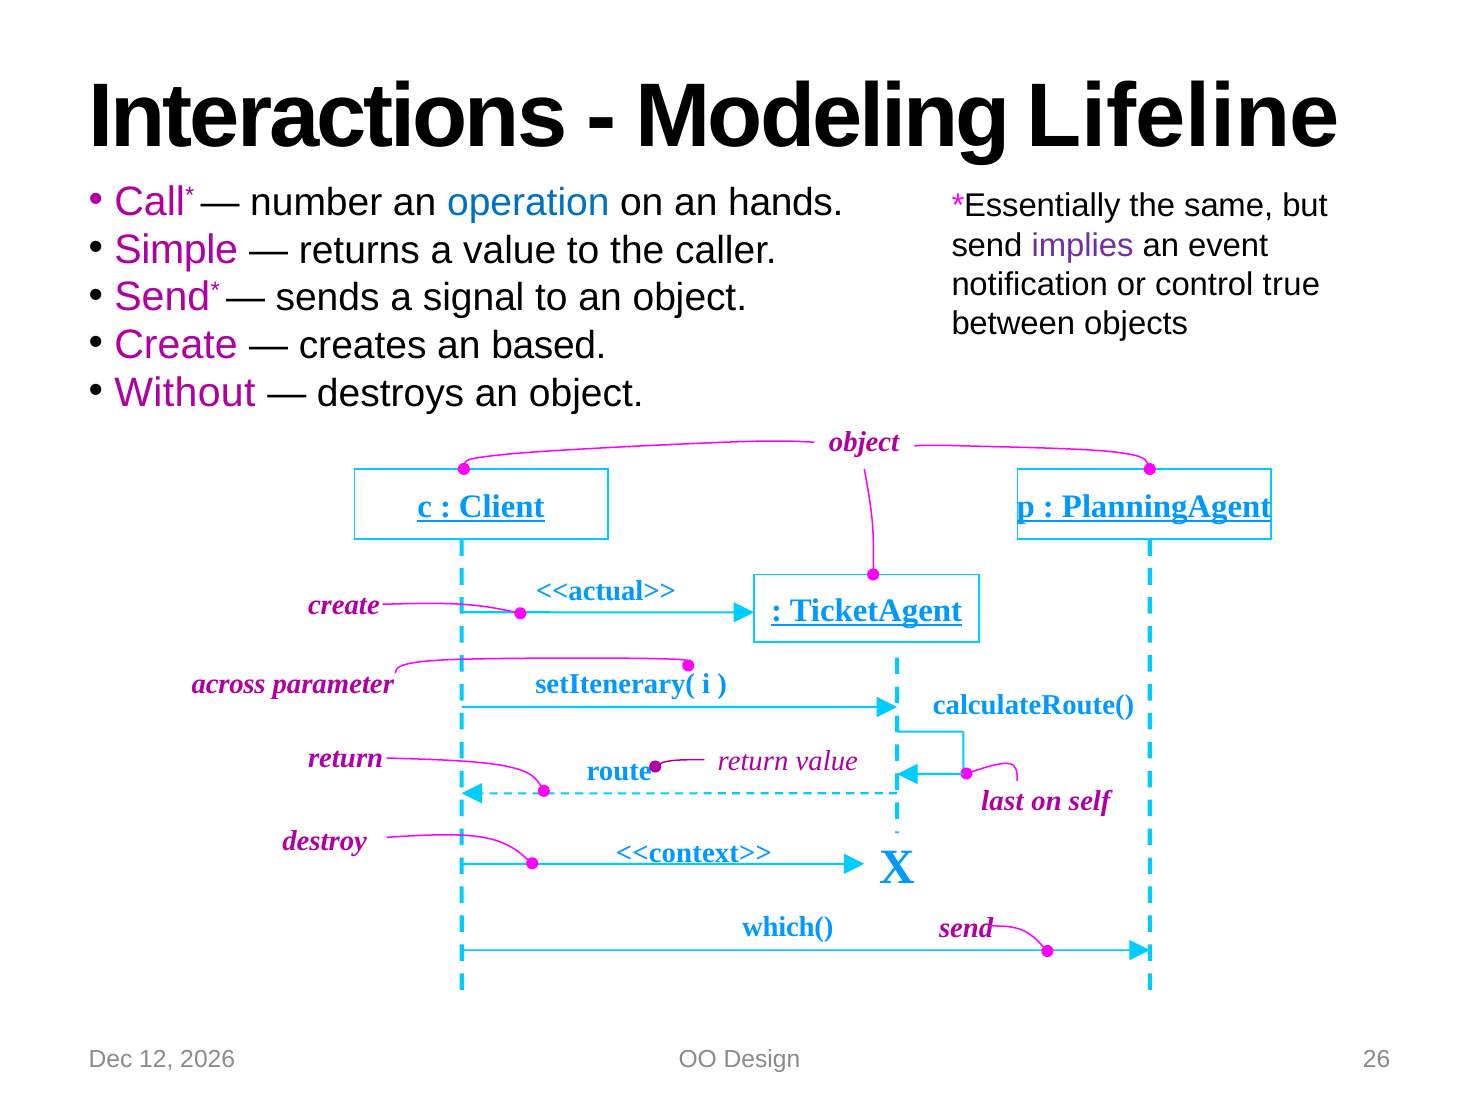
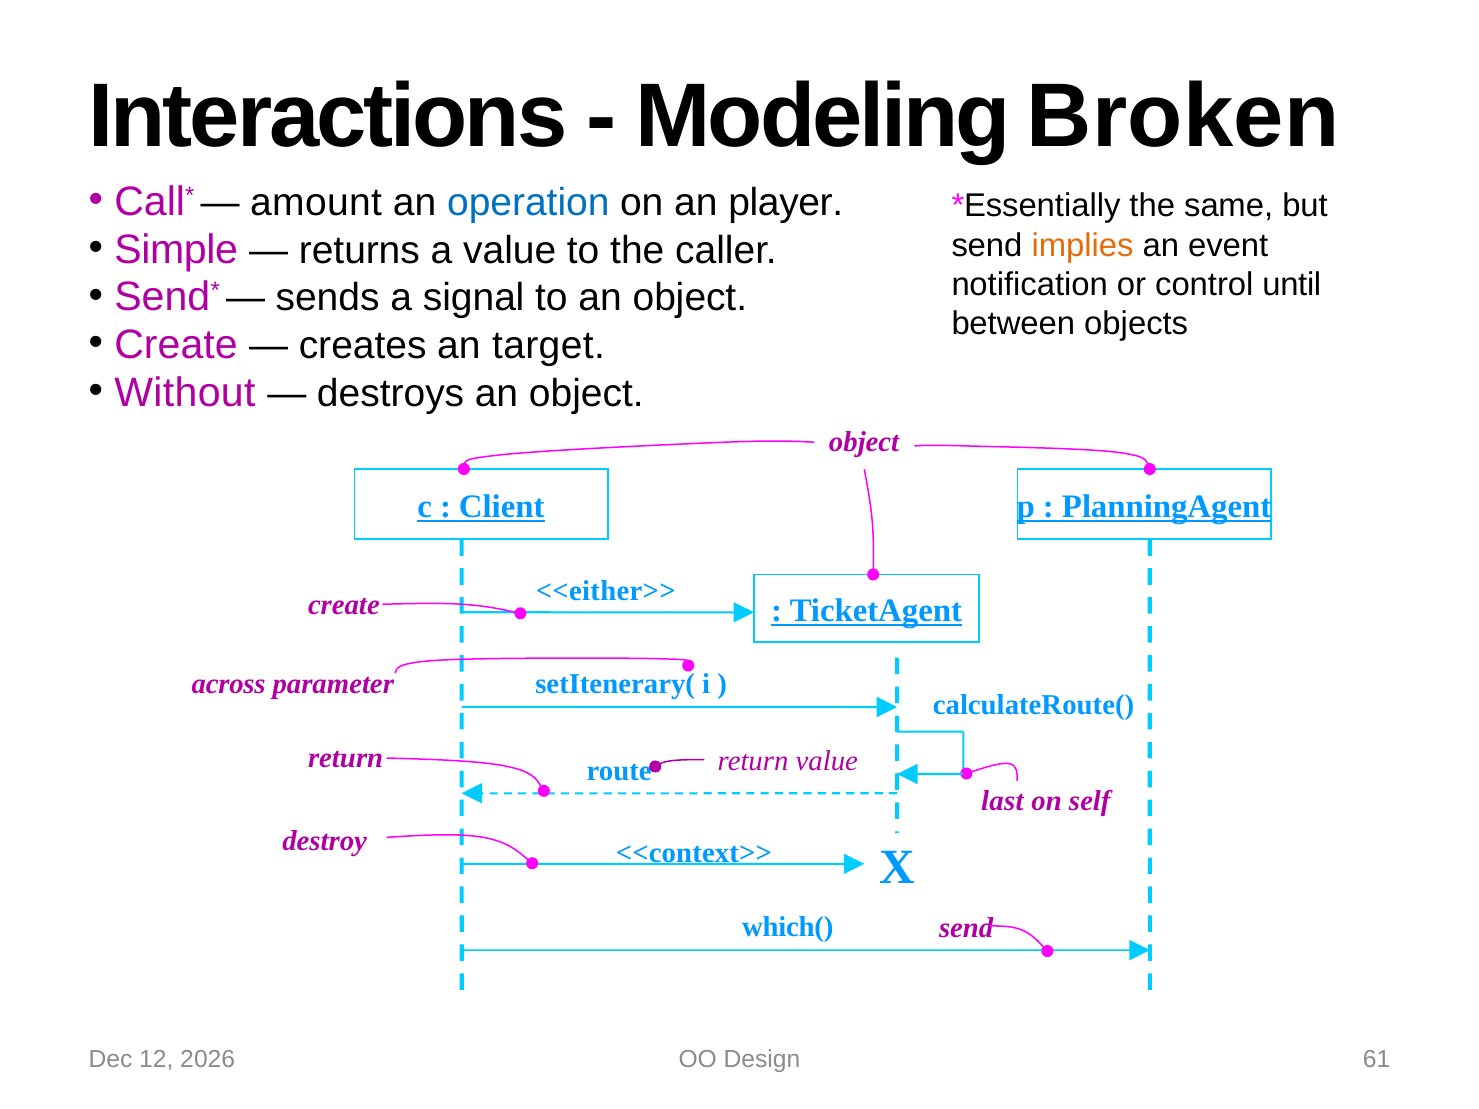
Lifeline: Lifeline -> Broken (1183, 117)
number: number -> amount (316, 203)
hands: hands -> player (786, 203)
implies colour: purple -> orange (1083, 245)
true: true -> until (1292, 285)
based: based -> target (548, 346)
<<actual>>: <<actual>> -> <<either>> (606, 591)
26: 26 -> 61 (1377, 1059)
